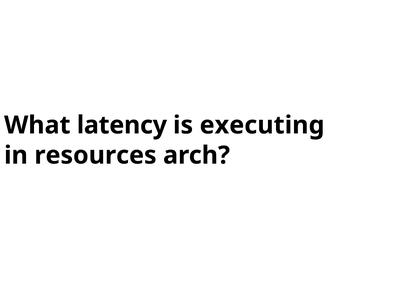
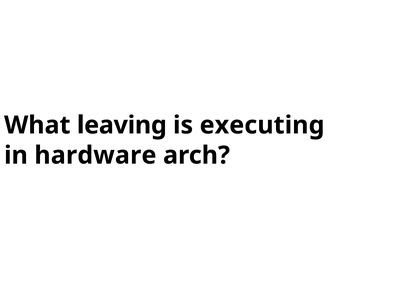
latency: latency -> leaving (122, 125)
resources: resources -> hardware (95, 155)
